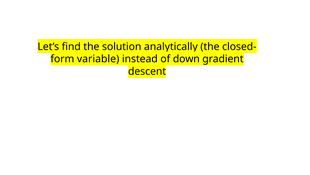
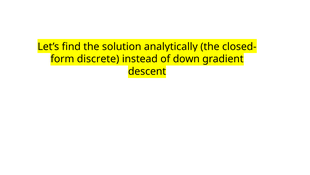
variable: variable -> discrete (98, 59)
